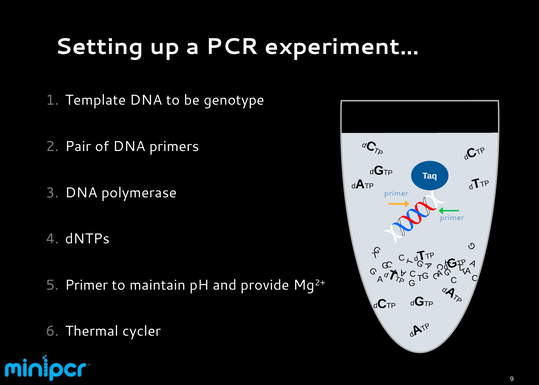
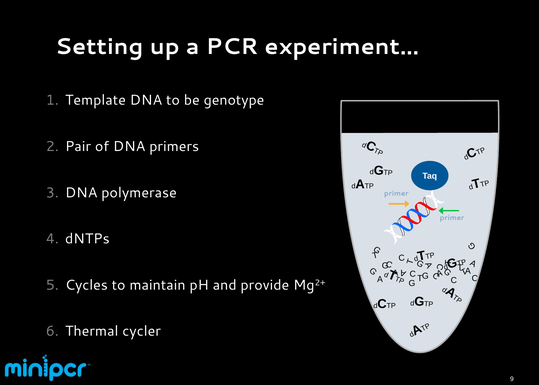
Primer: Primer -> Cycles (86, 285)
